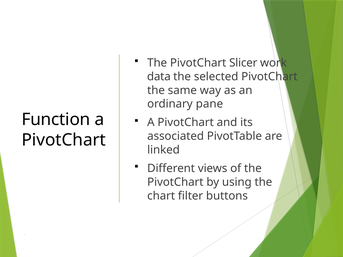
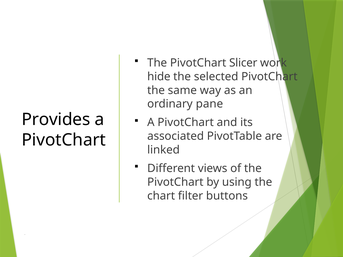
data: data -> hide (159, 77)
Function: Function -> Provides (56, 120)
